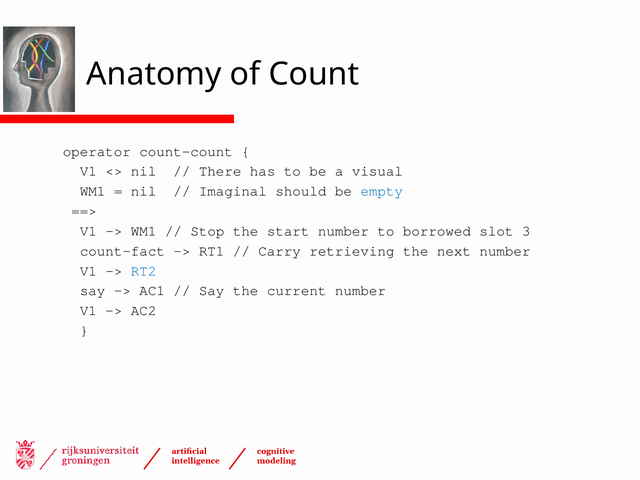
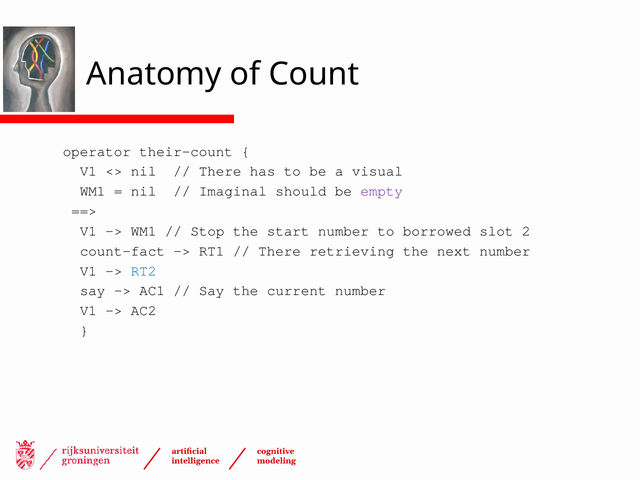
count-count: count-count -> their-count (186, 151)
empty colour: blue -> purple (382, 191)
3: 3 -> 2 (526, 231)
Carry: Carry -> There (280, 251)
